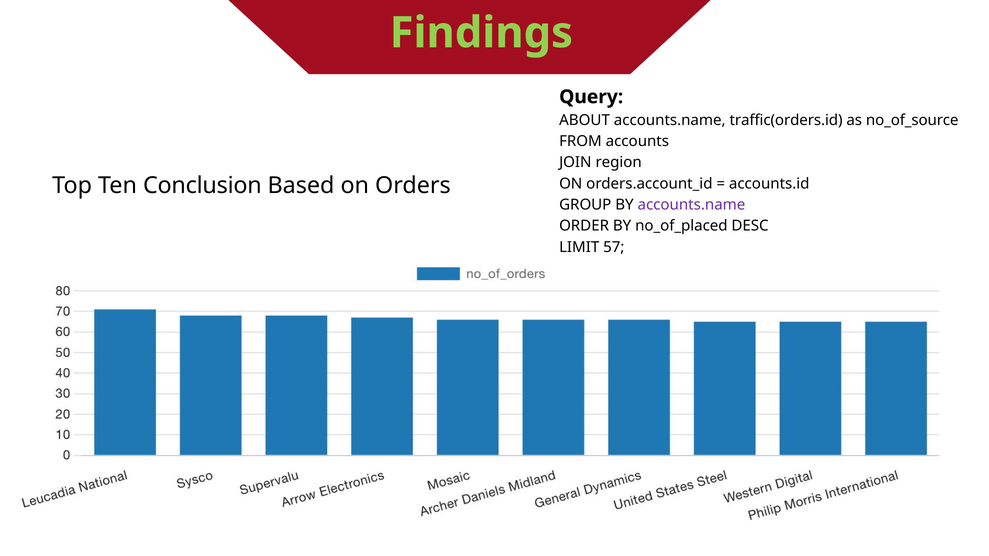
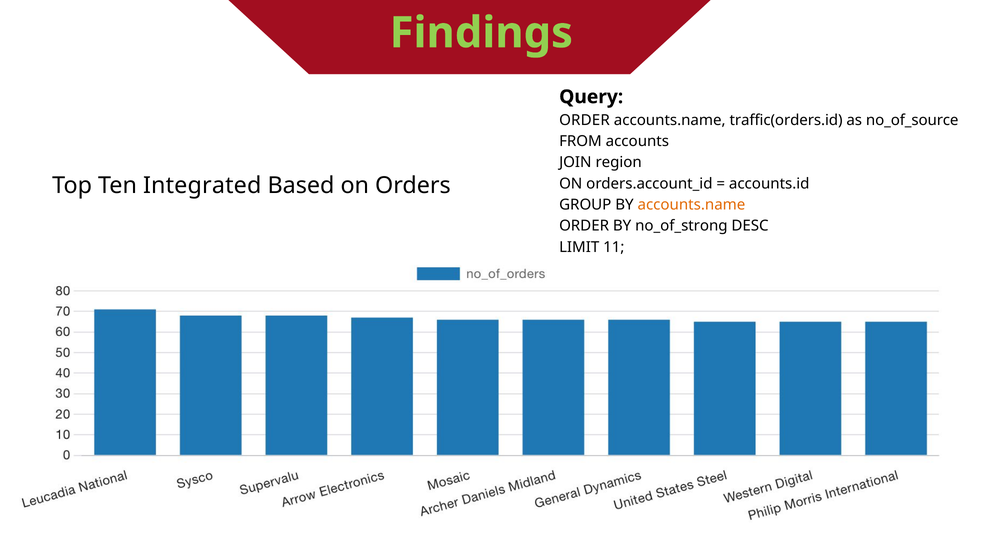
ABOUT: ABOUT -> ORDER (584, 120)
Conclusion: Conclusion -> Integrated (202, 186)
accounts.name colour: purple -> orange (691, 205)
no_of_placed: no_of_placed -> no_of_strong (681, 226)
57: 57 -> 11 (614, 247)
